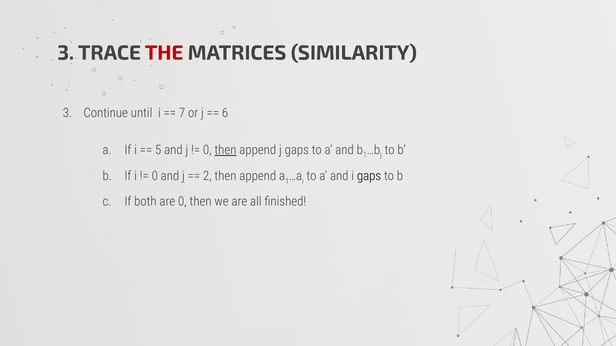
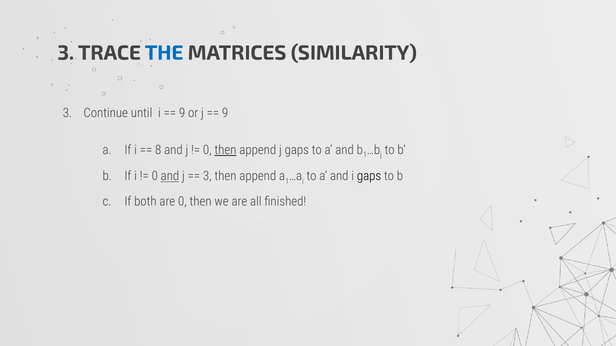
THE colour: red -> blue (164, 53)
7: 7 -> 9 (182, 113)
6: 6 -> 9 (225, 113)
5: 5 -> 8 (158, 150)
and underline: none -> present (170, 176)
2: 2 -> 3 (207, 176)
